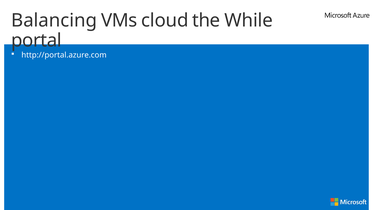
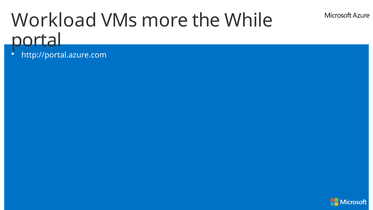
Balancing: Balancing -> Workload (54, 20)
cloud: cloud -> more (165, 20)
